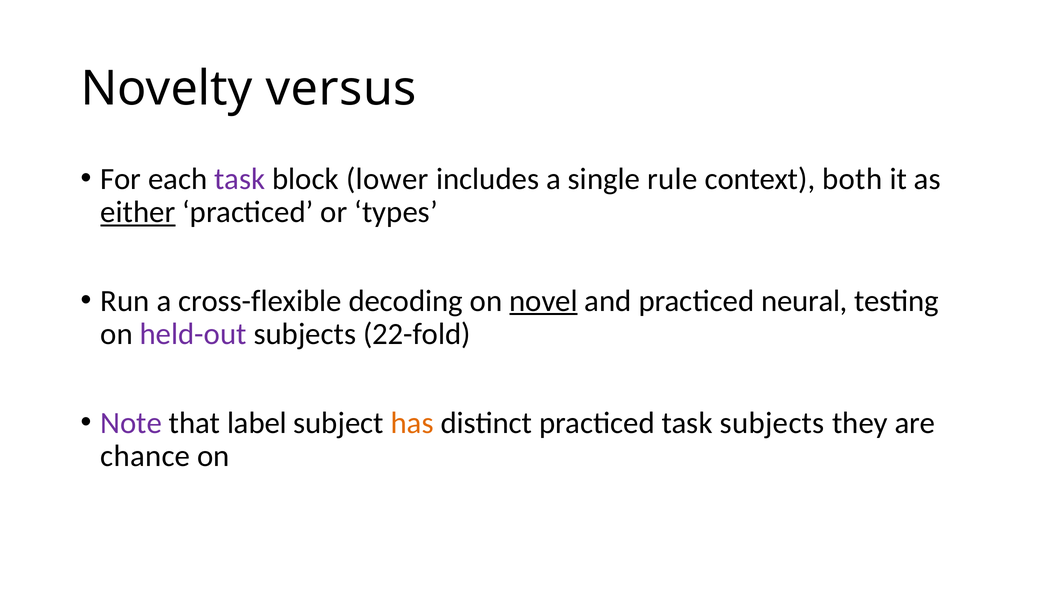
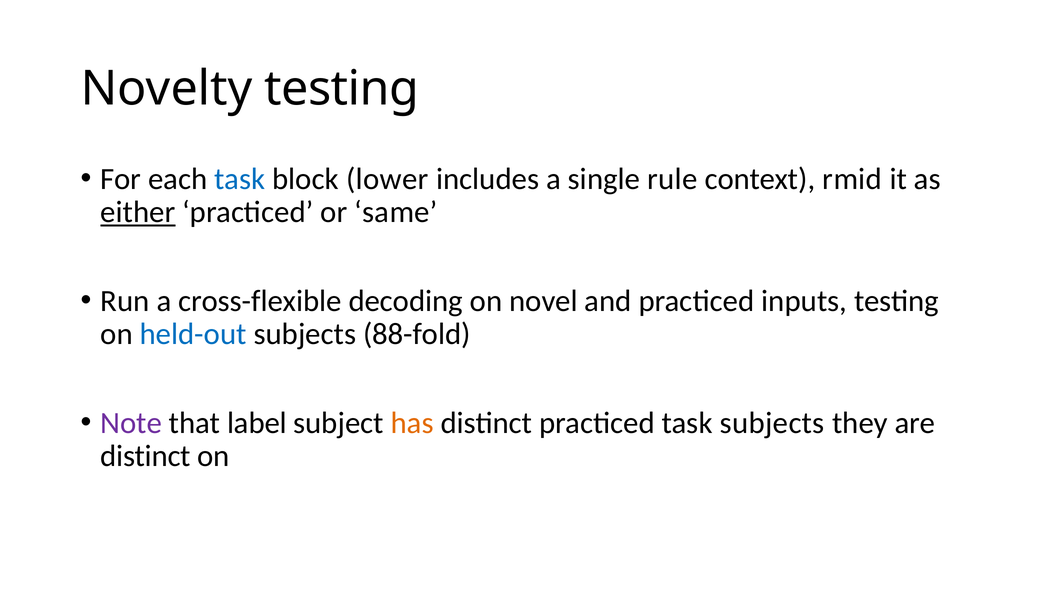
Novelty versus: versus -> testing (342, 89)
task colour: purple -> blue (240, 179)
both: both -> rmid (852, 179)
types: types -> same (396, 212)
novel underline: present -> none (543, 301)
neural: neural -> inputs (804, 301)
held-out colour: purple -> blue (193, 334)
22-fold: 22-fold -> 88-fold (417, 334)
chance: chance -> distinct (146, 456)
